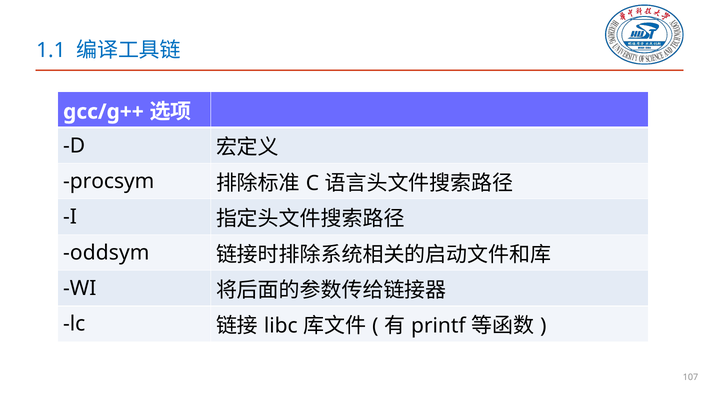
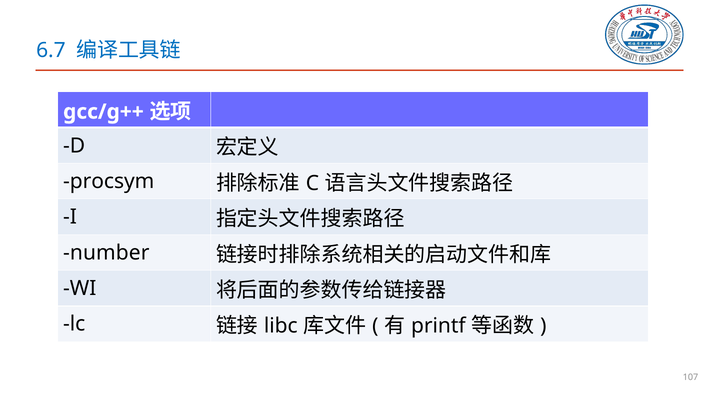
1.1: 1.1 -> 6.7 (51, 50)
oddsym: oddsym -> number (106, 253)
